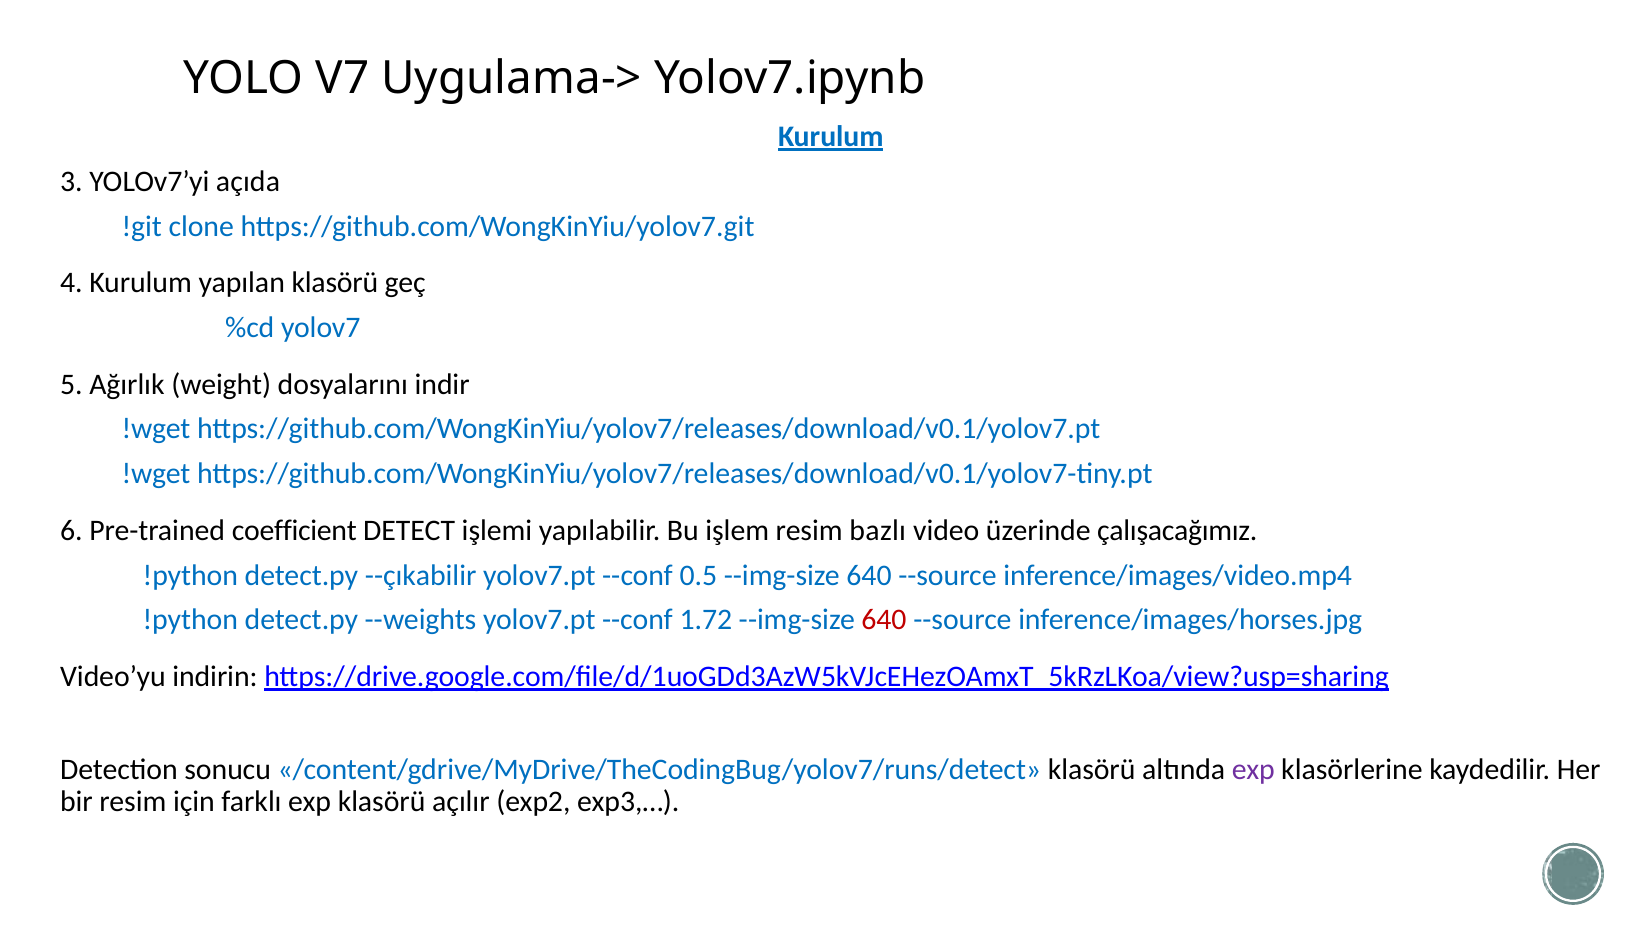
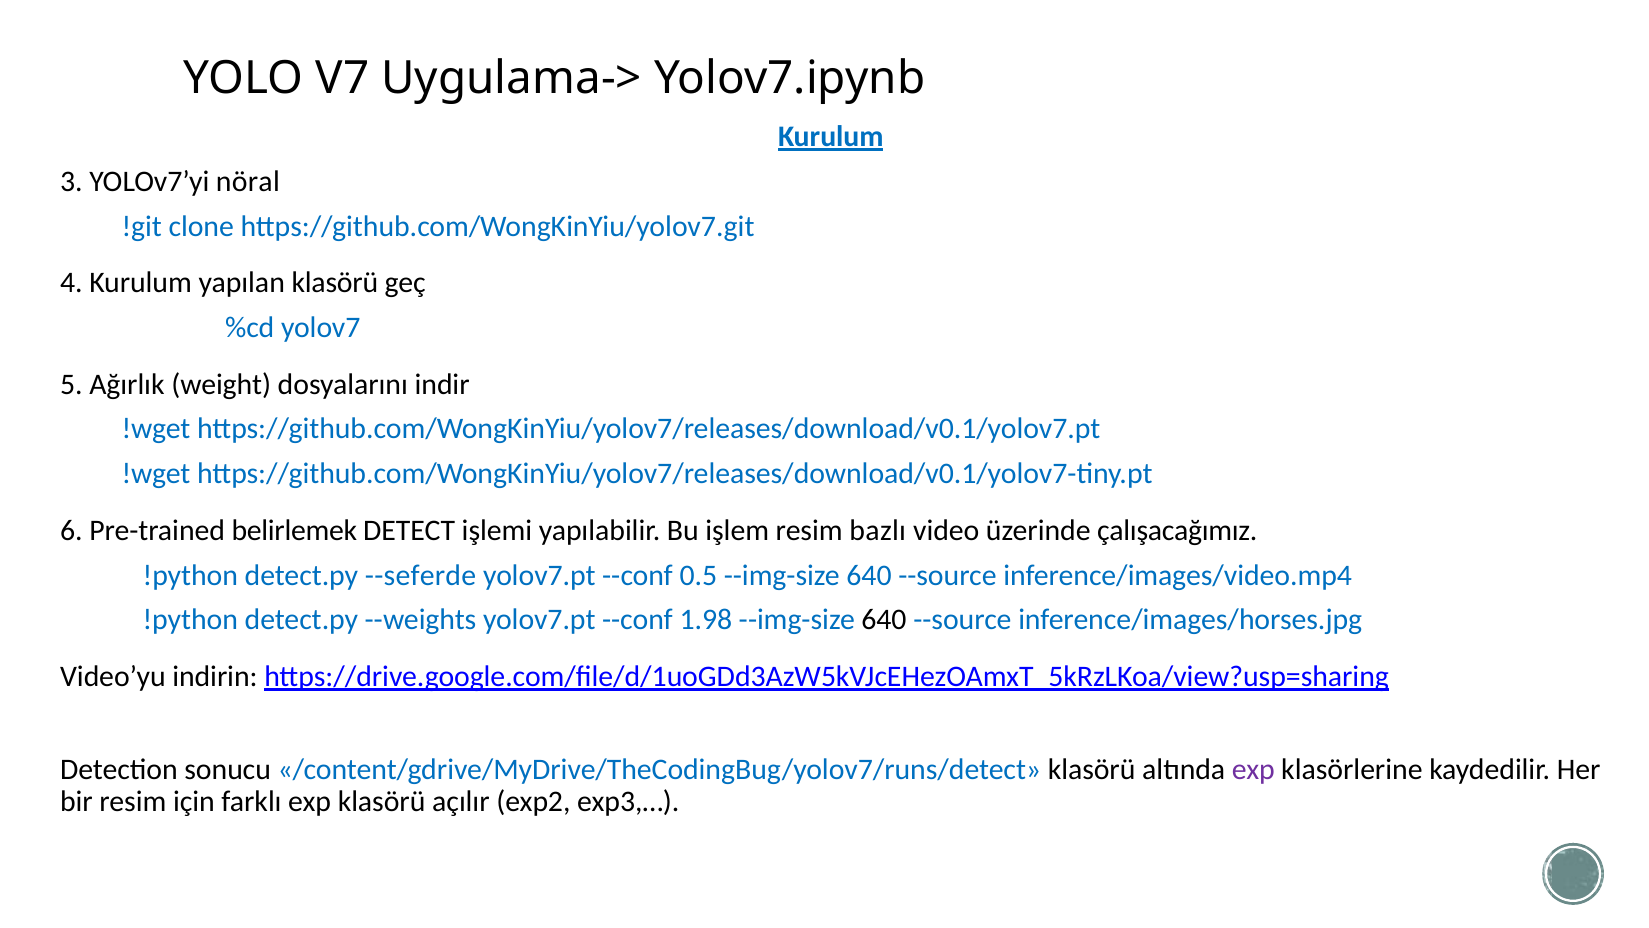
açıda: açıda -> nöral (248, 182)
coefficient: coefficient -> belirlemek (294, 530)
--çıkabilir: --çıkabilir -> --seferde (421, 575)
1.72: 1.72 -> 1.98 (706, 619)
640 colour: red -> black (884, 619)
